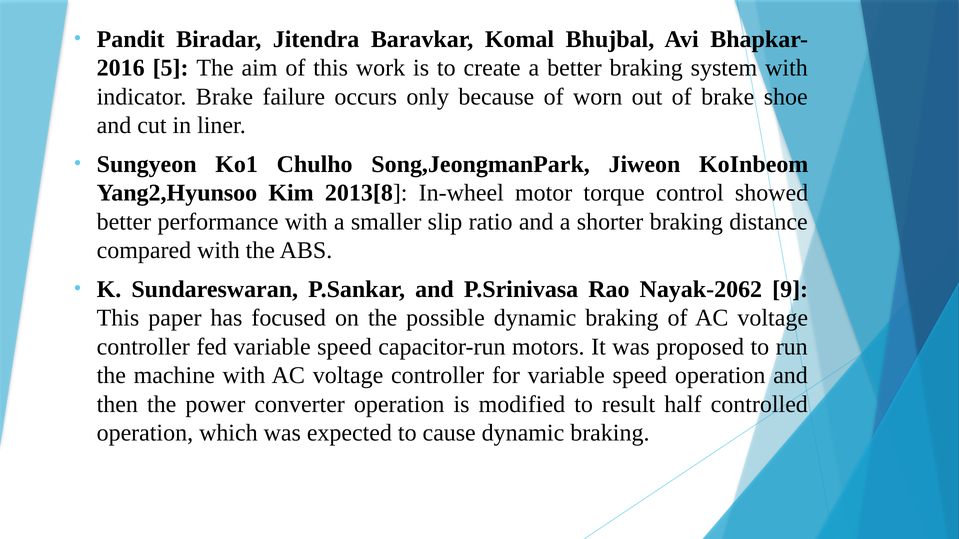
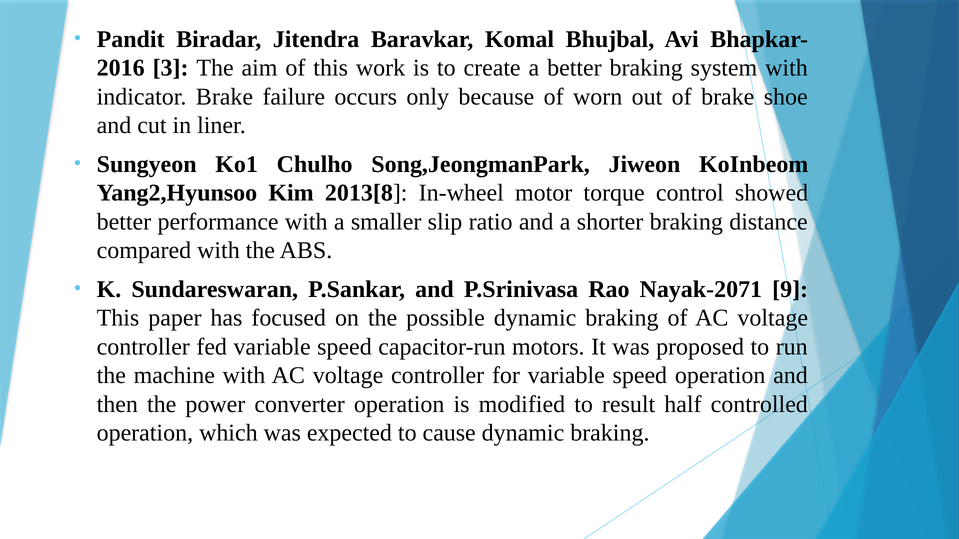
5: 5 -> 3 (171, 68)
Nayak-2062: Nayak-2062 -> Nayak-2071 (701, 289)
